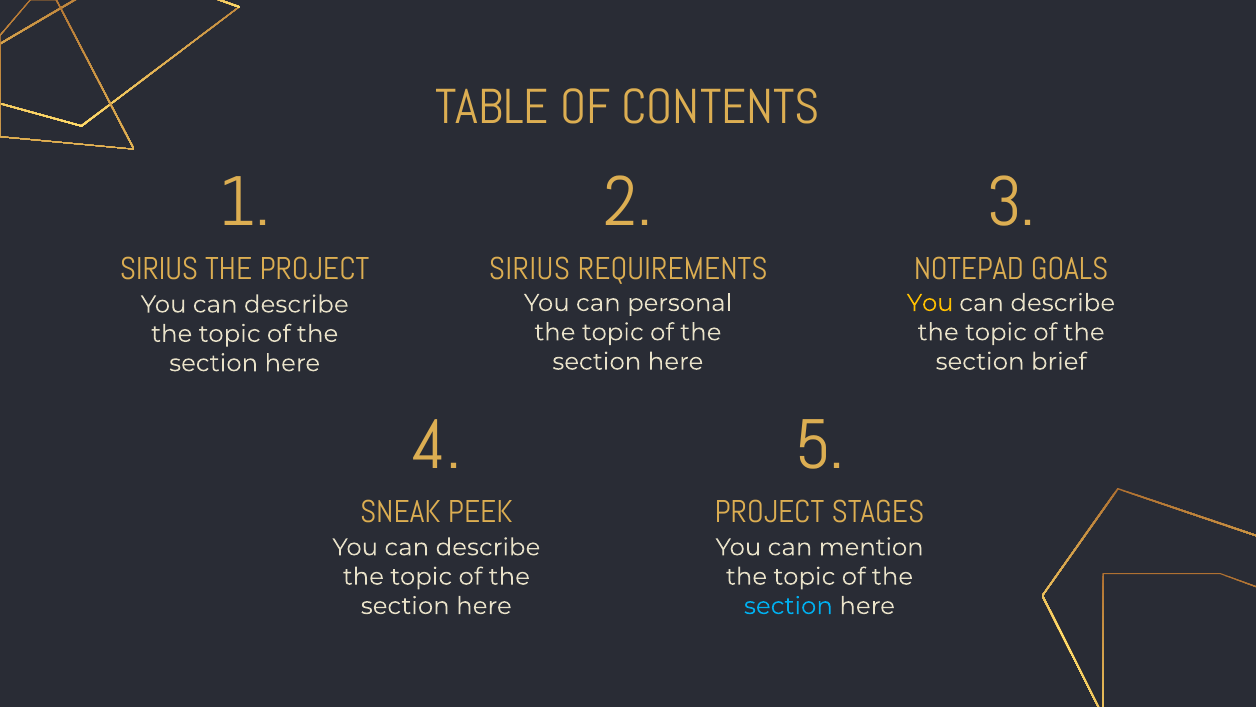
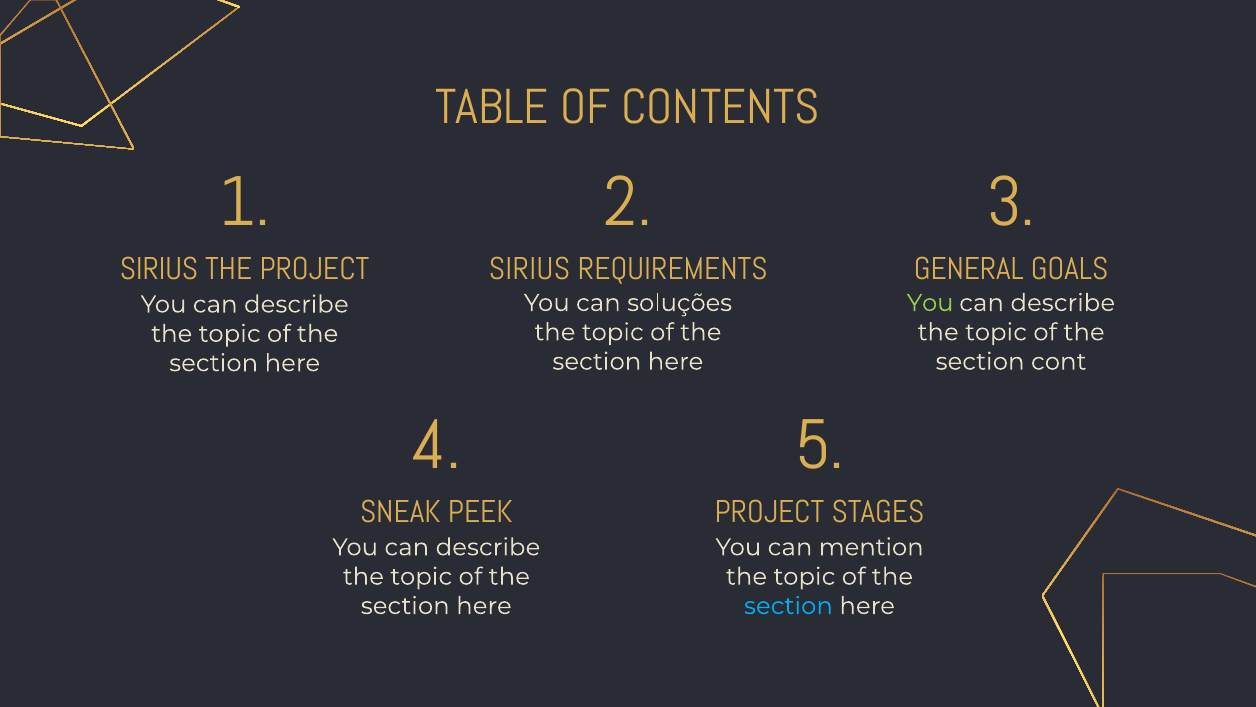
NOTEPAD: NOTEPAD -> GENERAL (969, 269)
personal: personal -> soluções (680, 303)
You colour: yellow -> light green (930, 303)
brief: brief -> cont (1059, 361)
